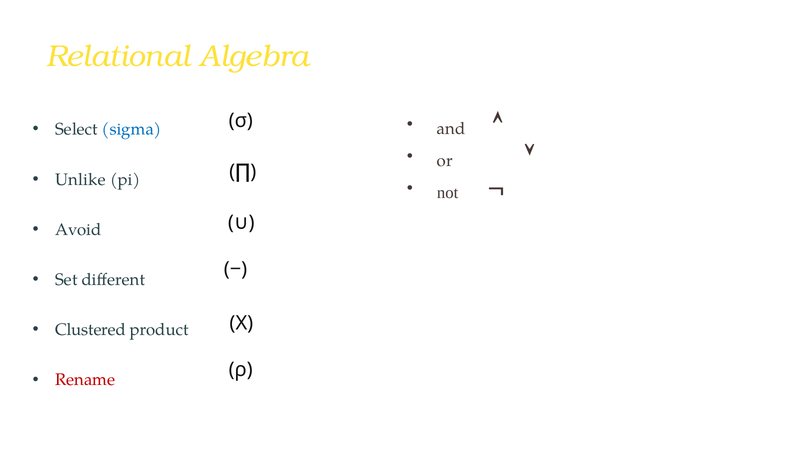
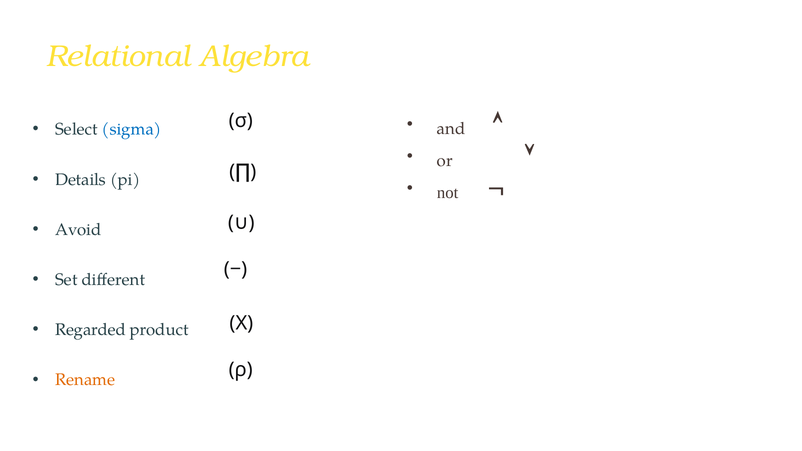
Unlike: Unlike -> Details (81, 180)
Clustered: Clustered -> Regarded (90, 330)
Rename colour: red -> orange (85, 380)
